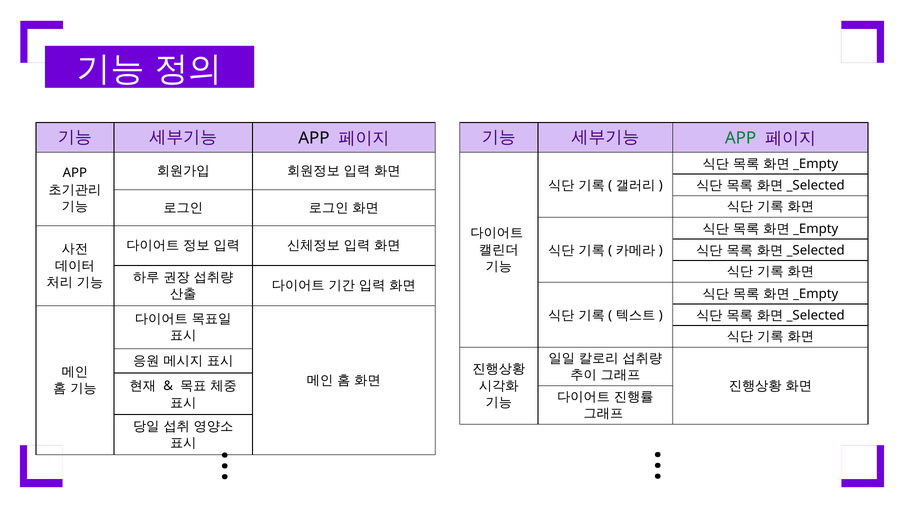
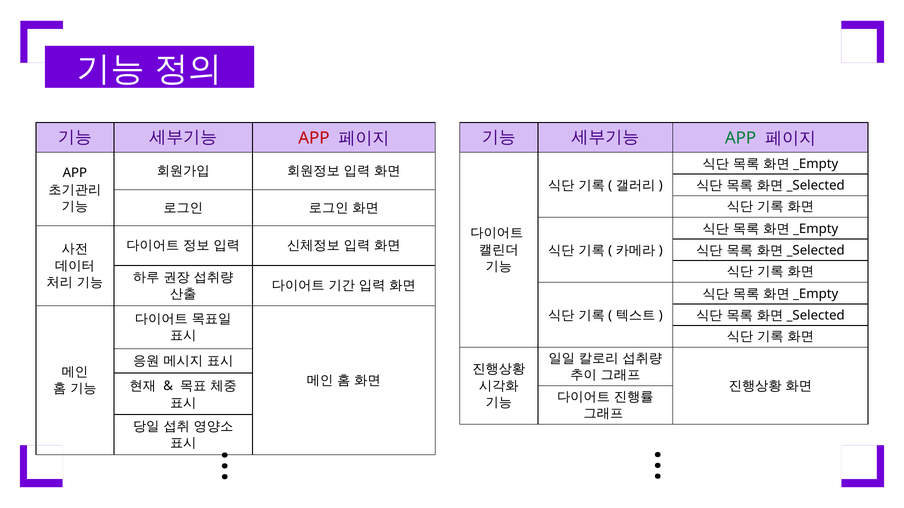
APP colour: black -> red (314, 138)
